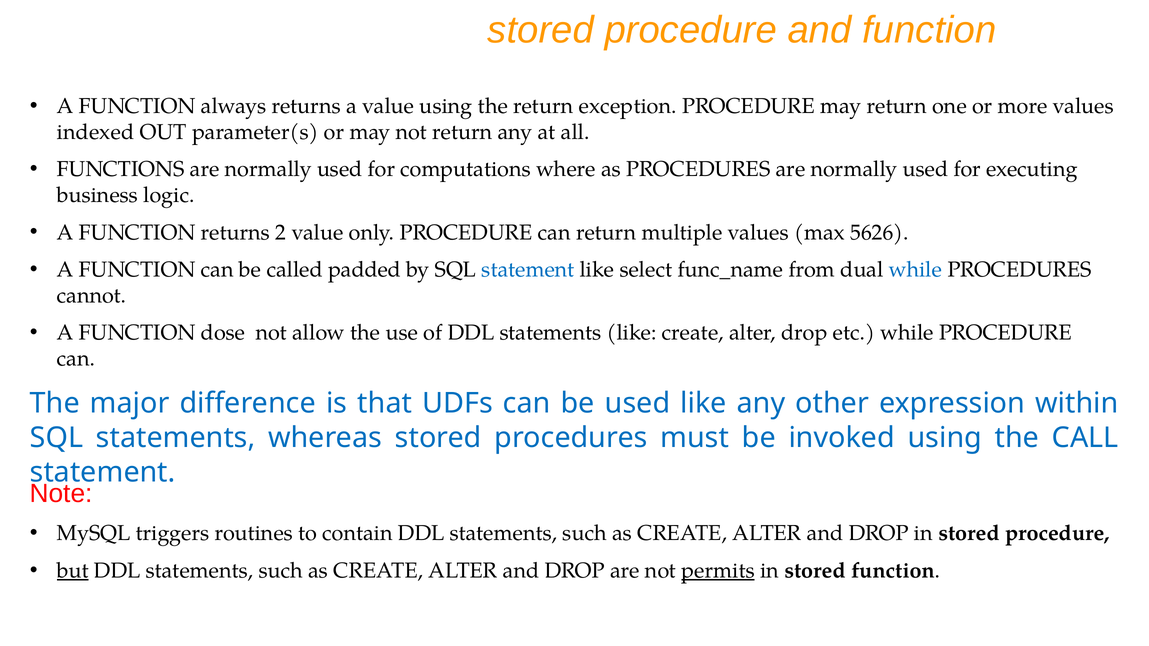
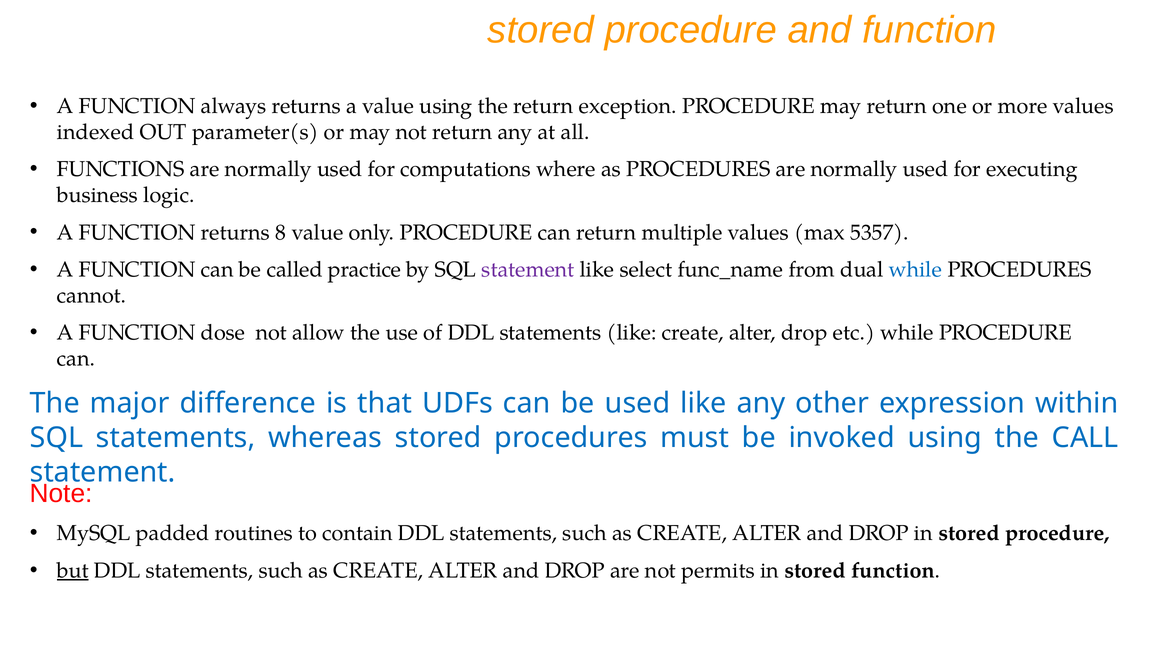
2: 2 -> 8 (281, 233)
5626: 5626 -> 5357 (879, 233)
padded: padded -> practice (365, 270)
statement colour: blue -> purple (528, 270)
triggers: triggers -> padded (173, 534)
permits underline: present -> none (718, 571)
